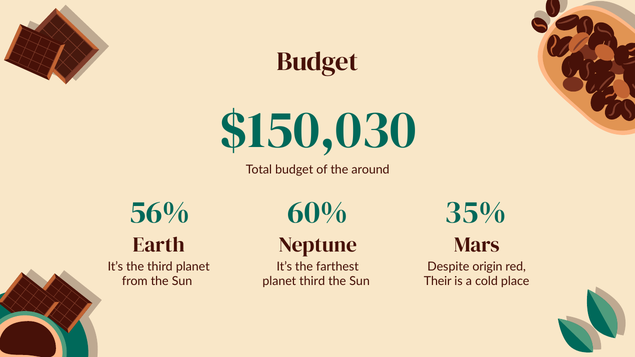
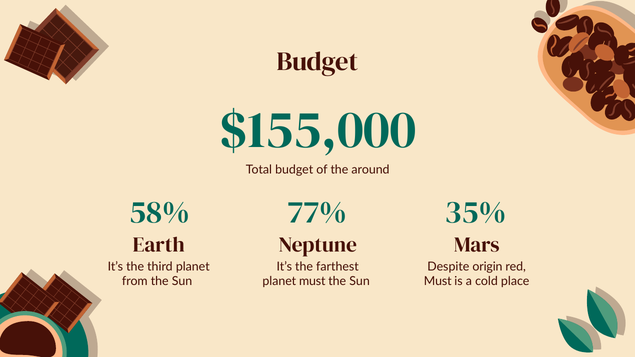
$150,030: $150,030 -> $155,000 (318, 130)
56%: 56% -> 58% (160, 212)
60%: 60% -> 77% (317, 212)
planet third: third -> must (312, 282)
Their: Their -> Must (438, 282)
